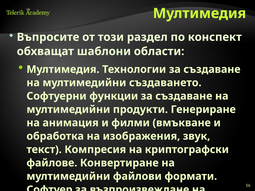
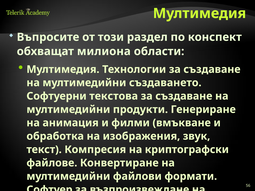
шаблони: шаблони -> милиона (104, 51)
функции: функции -> текстова (114, 96)
